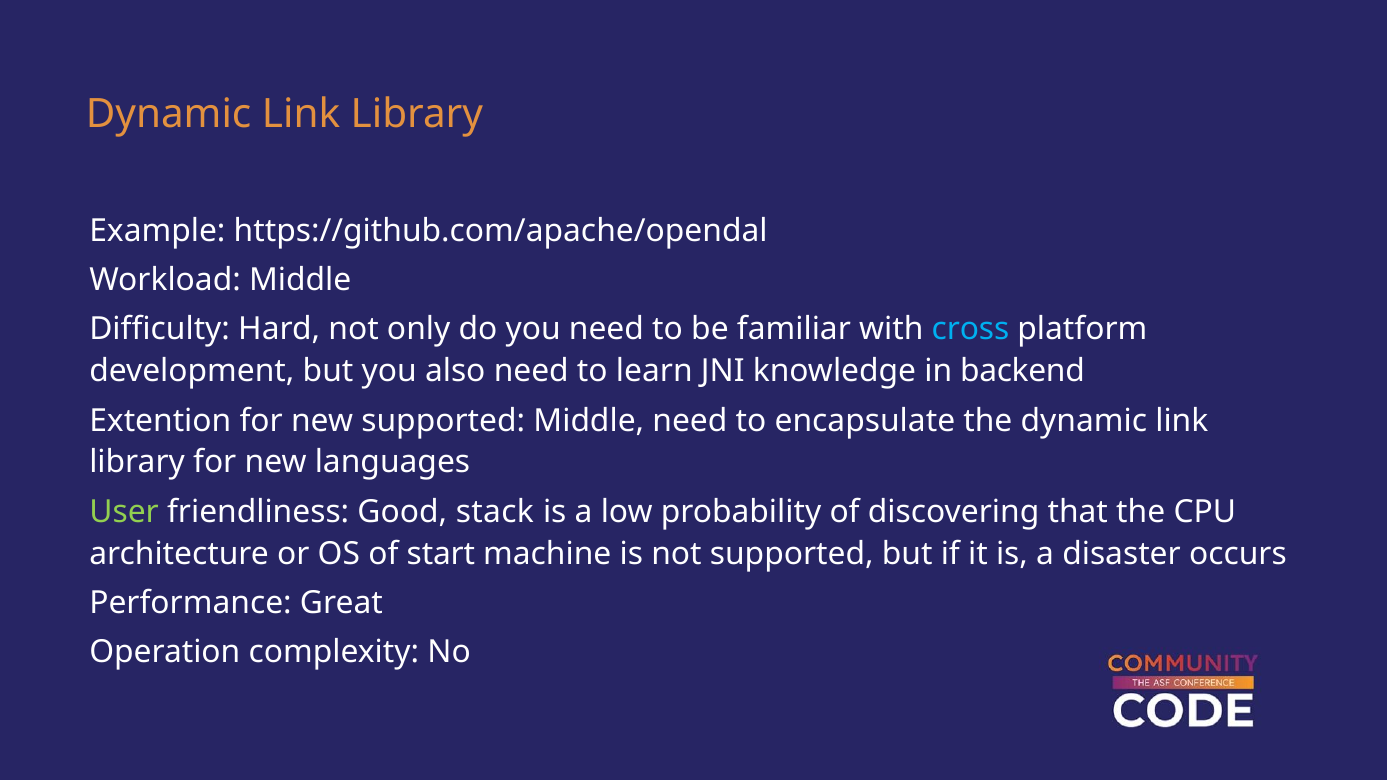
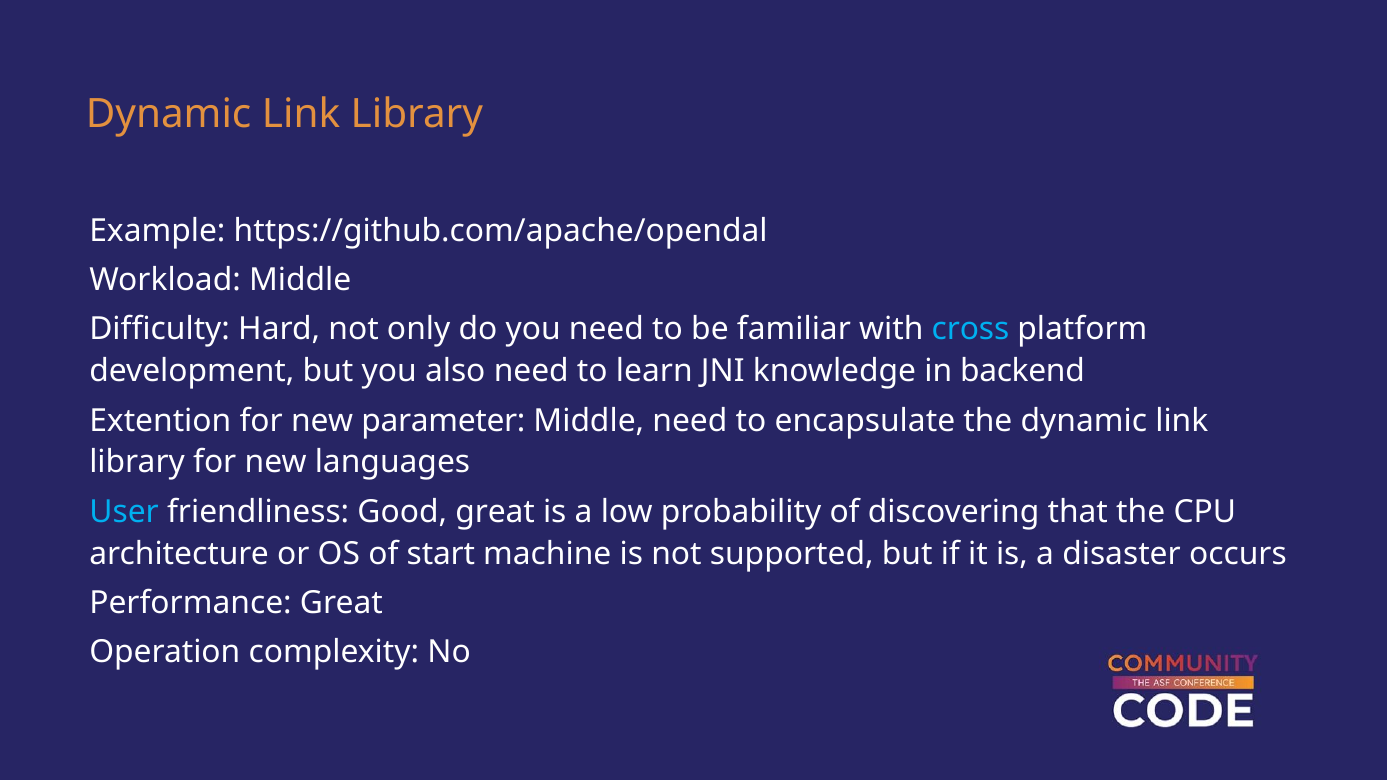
new supported: supported -> parameter (443, 421)
User colour: light green -> light blue (124, 512)
Good stack: stack -> great (495, 512)
